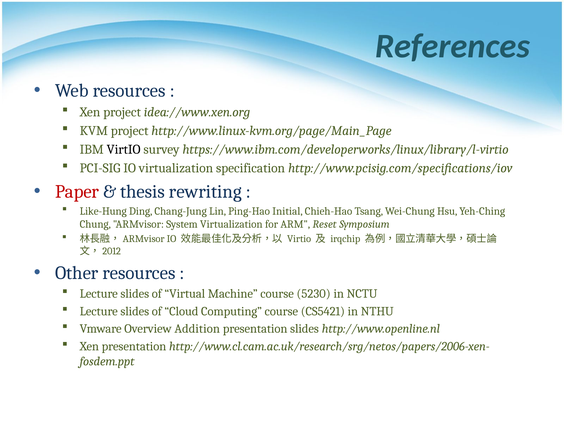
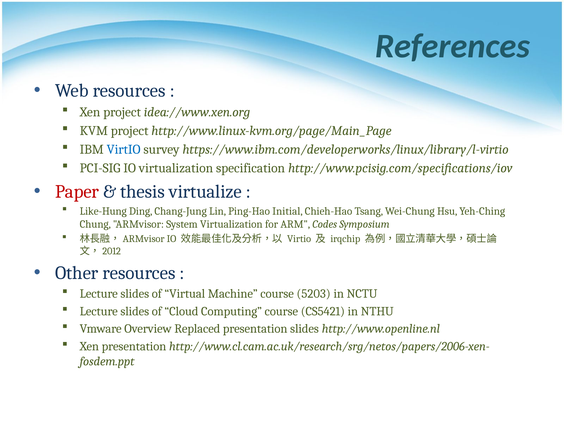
VirtIO colour: black -> blue (124, 149)
rewriting: rewriting -> virtualize (205, 192)
Reset: Reset -> Codes (325, 224)
5230: 5230 -> 5203 (314, 294)
Addition: Addition -> Replaced (197, 329)
